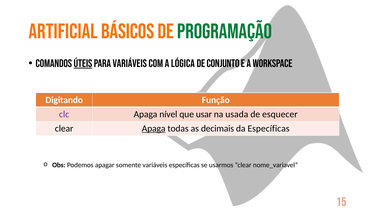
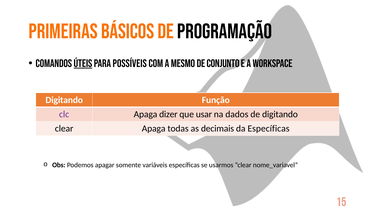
Artificial: Artificial -> Primeiras (63, 31)
programação colour: green -> black (225, 31)
para variáveis: variáveis -> possíveis (130, 63)
lógica: lógica -> mesmo (183, 63)
nível: nível -> dizer (168, 114)
usada: usada -> dados (237, 114)
de esquecer: esquecer -> digitando (280, 114)
Apaga underline: present -> none (154, 128)
